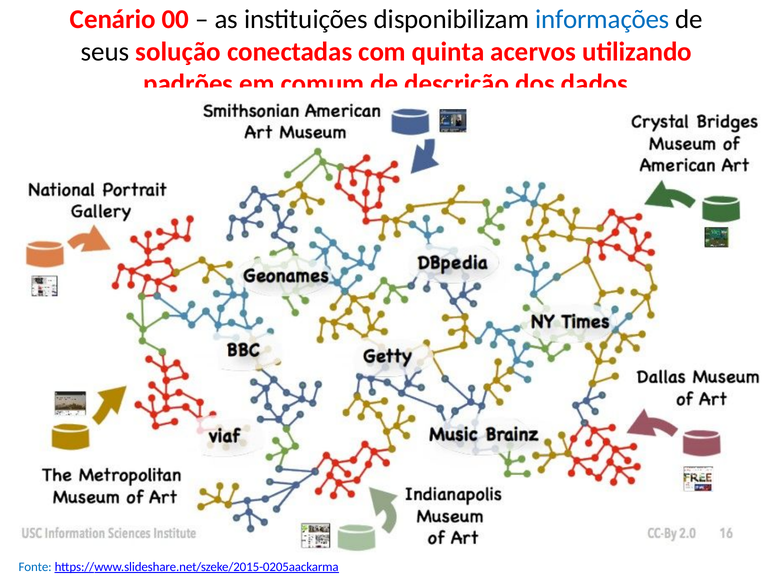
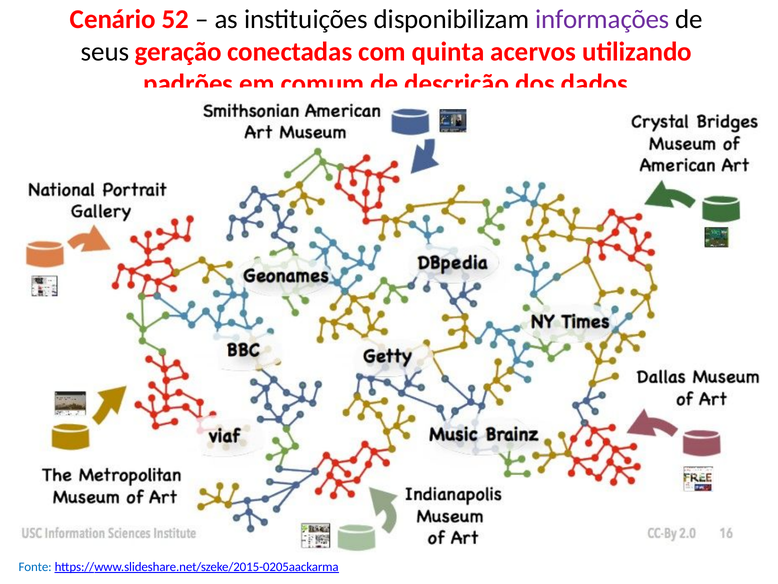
00: 00 -> 52 (175, 19)
informações colour: blue -> purple (602, 19)
solução: solução -> geração (178, 52)
